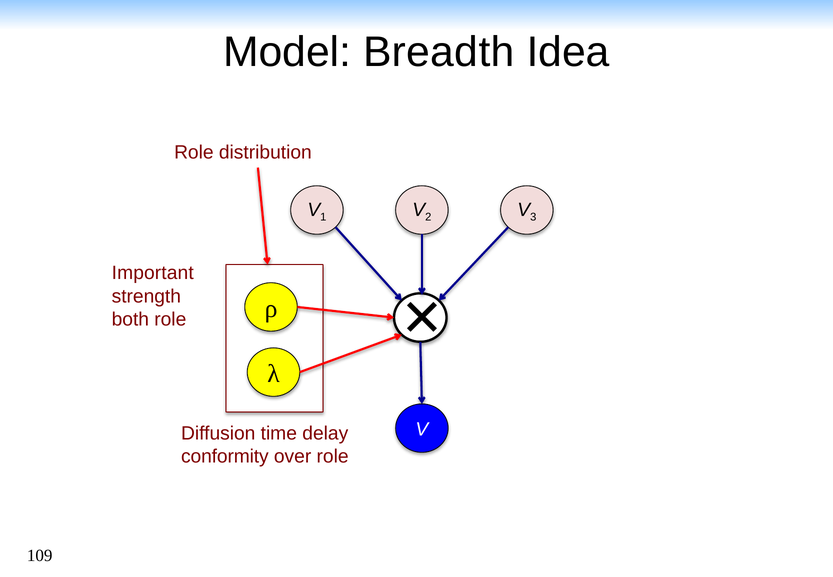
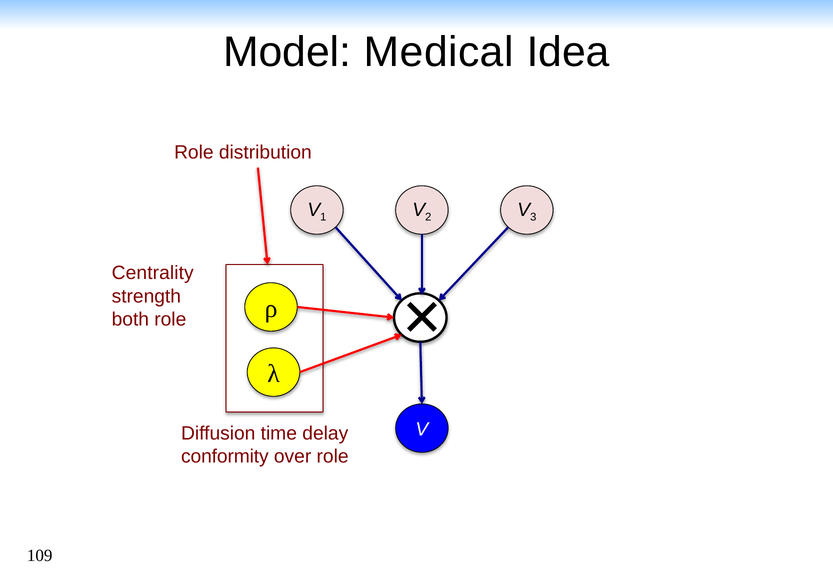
Breadth: Breadth -> Medical (439, 52)
Important: Important -> Centrality (153, 273)
